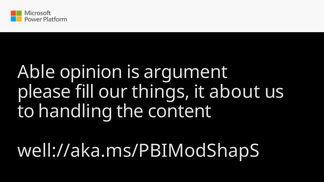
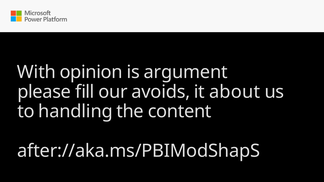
Able: Able -> With (36, 72)
things: things -> avoids (161, 92)
well://aka.ms/PBIModShapS: well://aka.ms/PBIModShapS -> after://aka.ms/PBIModShapS (139, 151)
